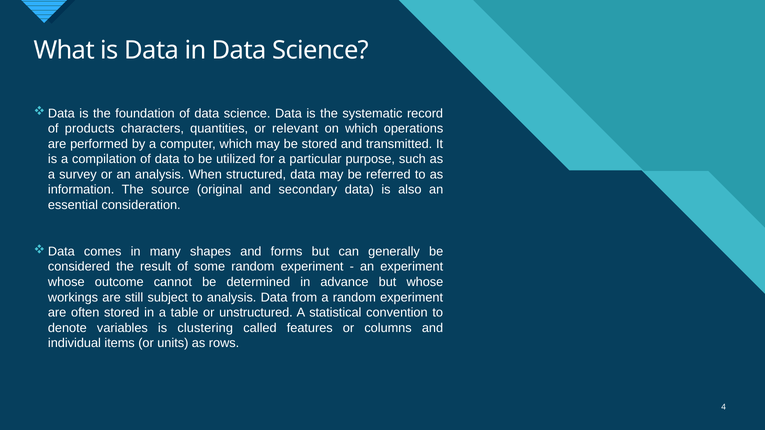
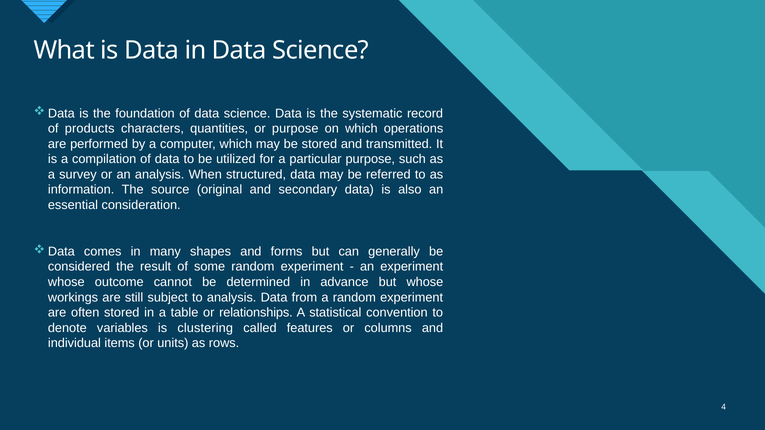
or relevant: relevant -> purpose (295, 129)
unstructured: unstructured -> relationships (256, 313)
